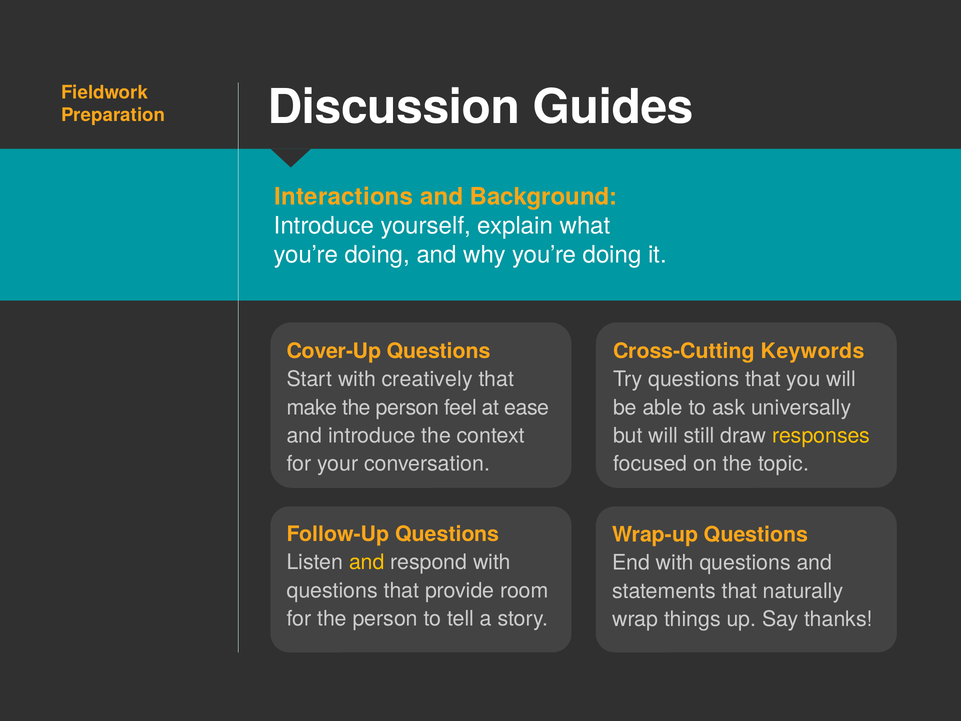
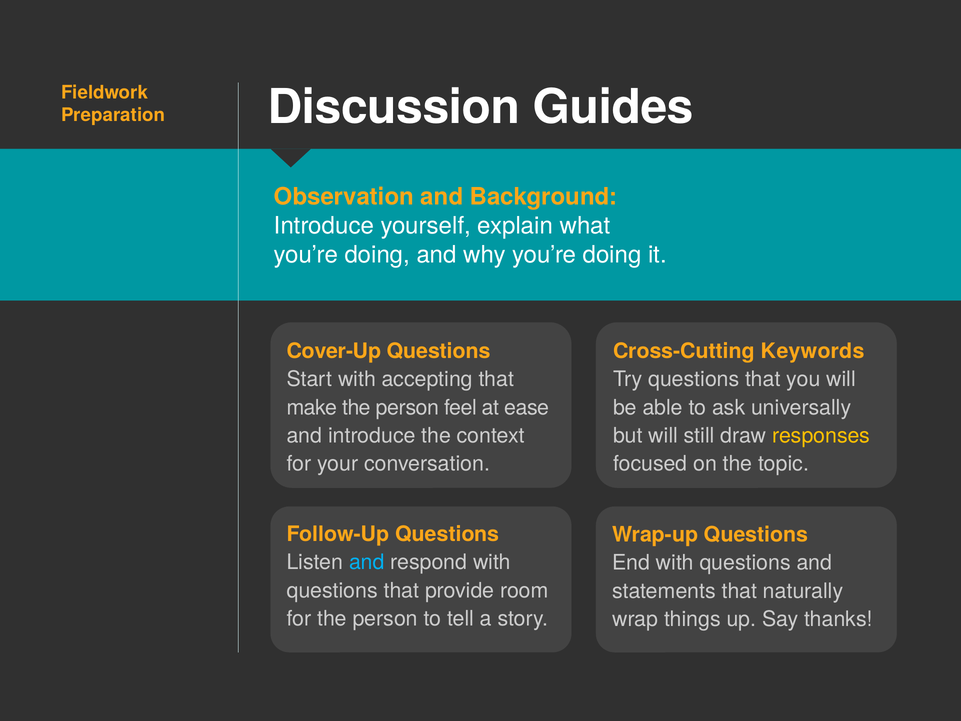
Interactions: Interactions -> Observation (344, 197)
creatively: creatively -> accepting (427, 379)
and colour: yellow -> light blue (367, 562)
